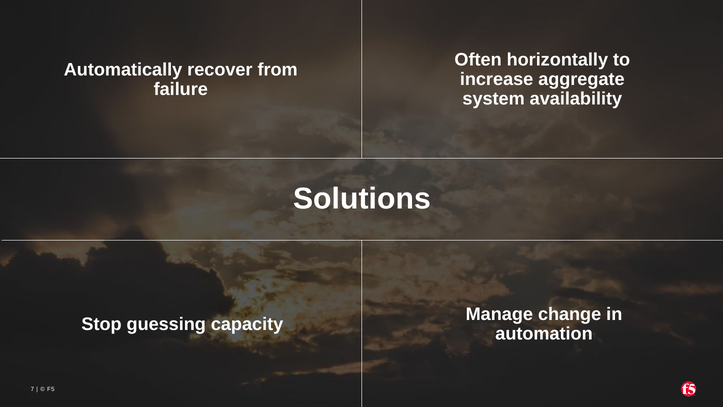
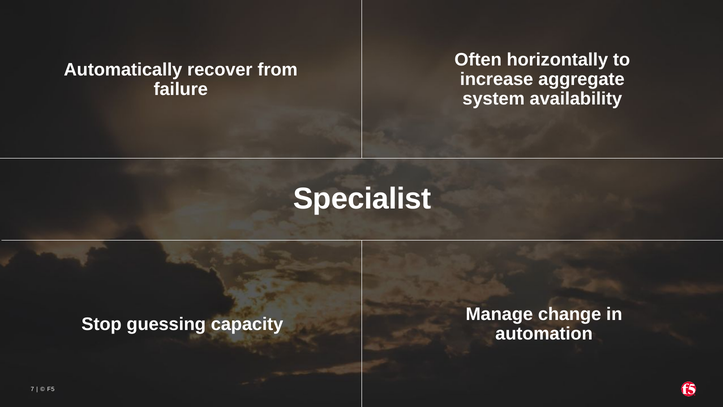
Solutions: Solutions -> Specialist (362, 199)
